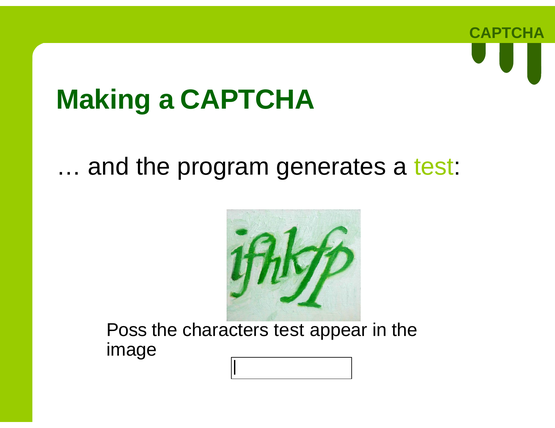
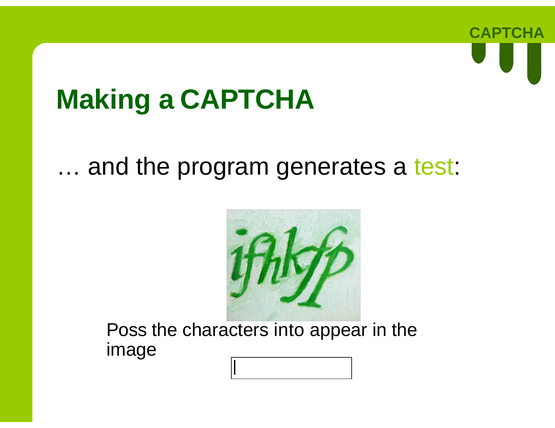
characters test: test -> into (289, 330)
